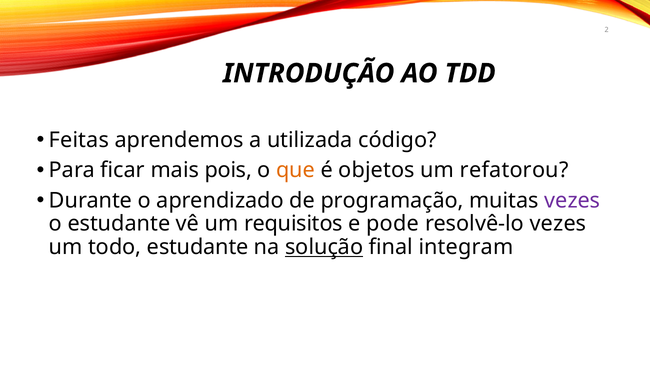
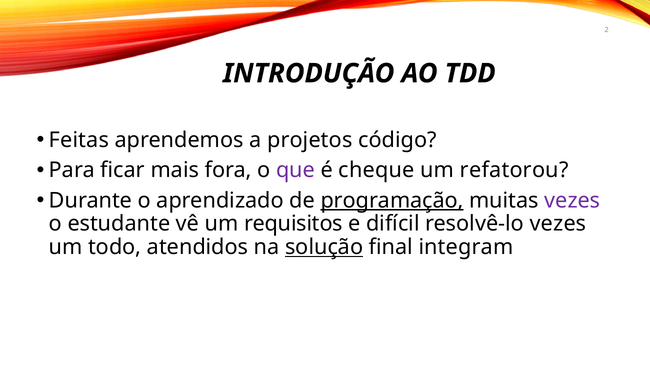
utilizada: utilizada -> projetos (310, 140)
pois: pois -> fora (228, 170)
que colour: orange -> purple (296, 170)
objetos: objetos -> cheque (376, 170)
programação underline: none -> present (392, 200)
pode: pode -> difícil (393, 224)
todo estudante: estudante -> atendidos (198, 247)
